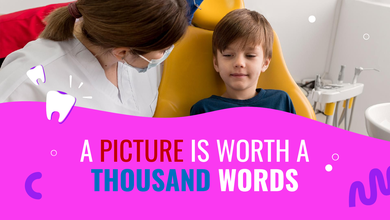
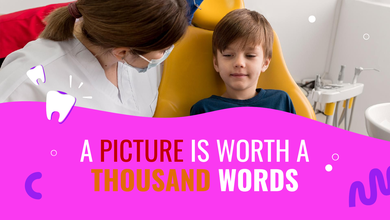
THOUSAND colour: blue -> orange (151, 182)
